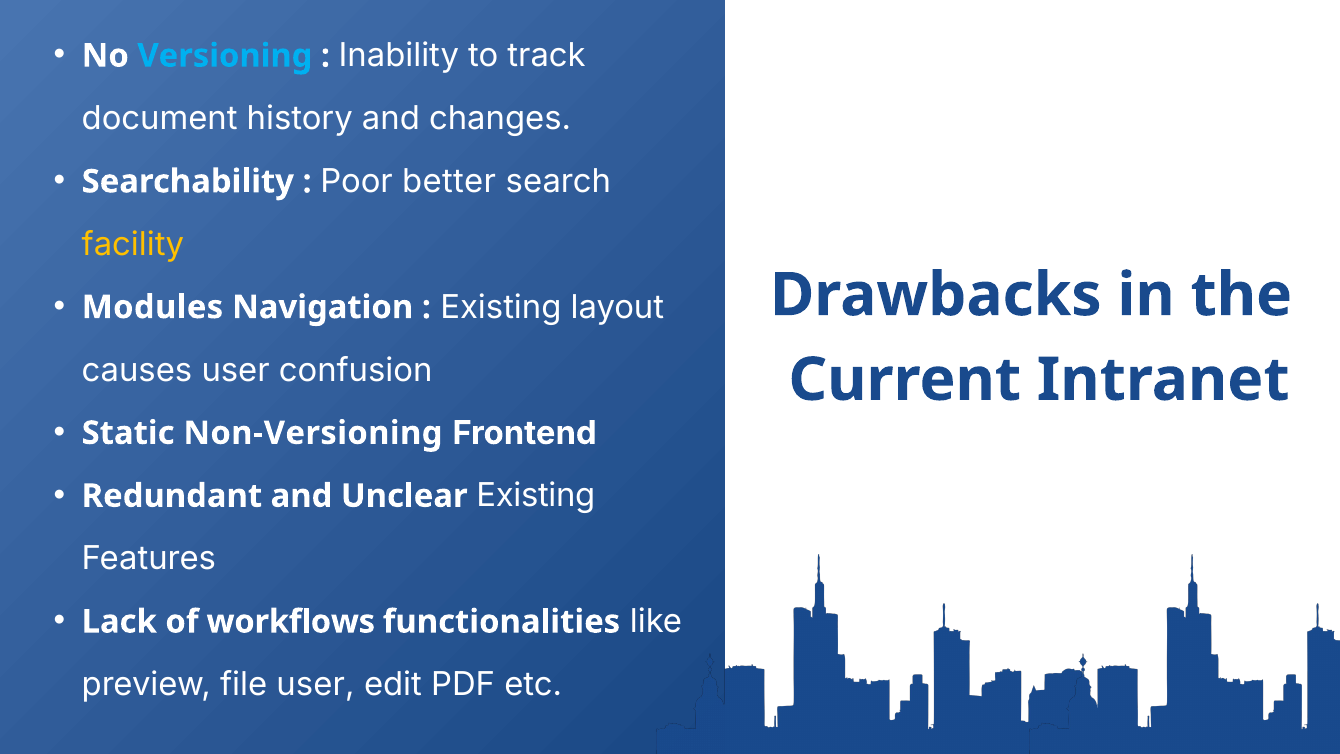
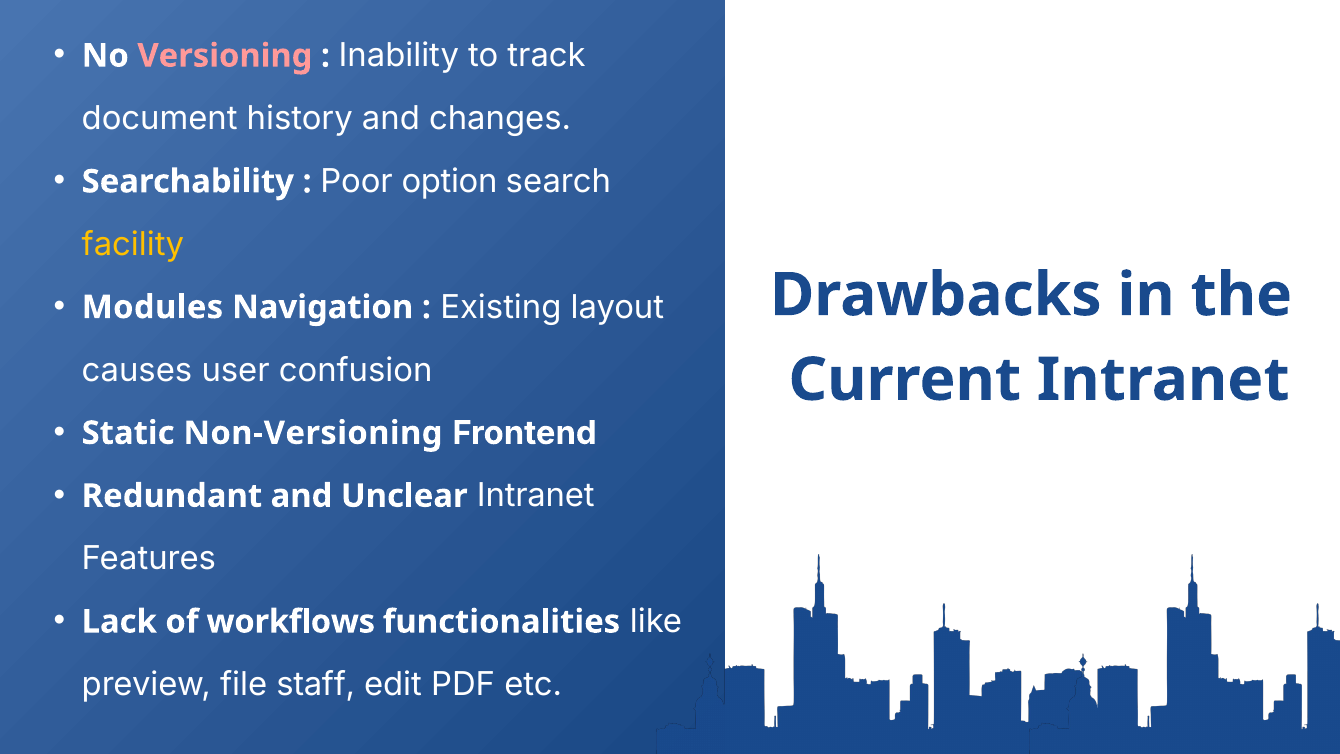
Versioning colour: light blue -> pink (225, 56)
better: better -> option (449, 182)
Unclear Existing: Existing -> Intranet (536, 496)
file user: user -> staff (316, 684)
